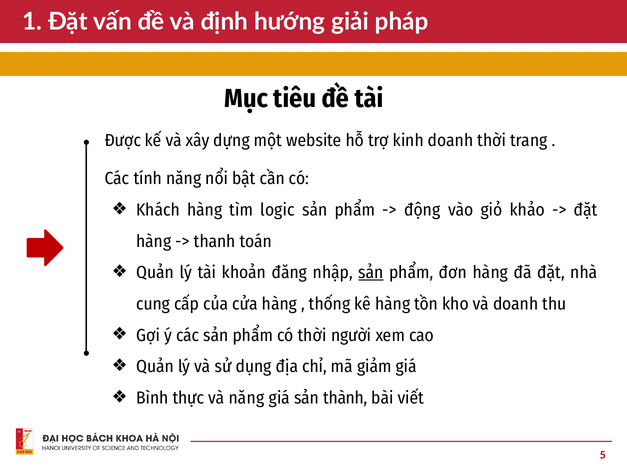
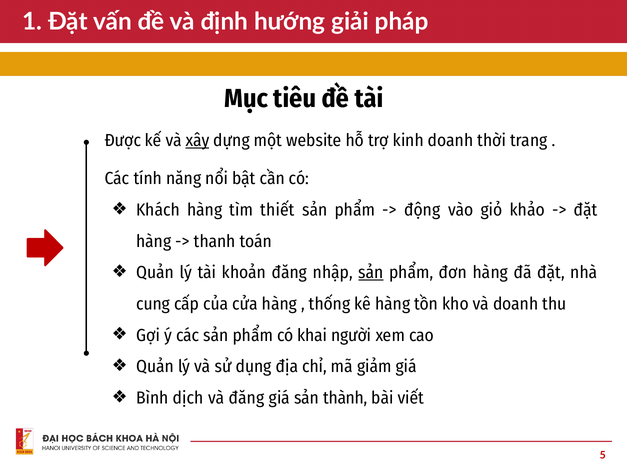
xây underline: none -> present (198, 141)
logic: logic -> thiết (277, 210)
có thời: thời -> khai (312, 335)
thực: thực -> dịch (188, 398)
và năng: năng -> đăng (246, 398)
